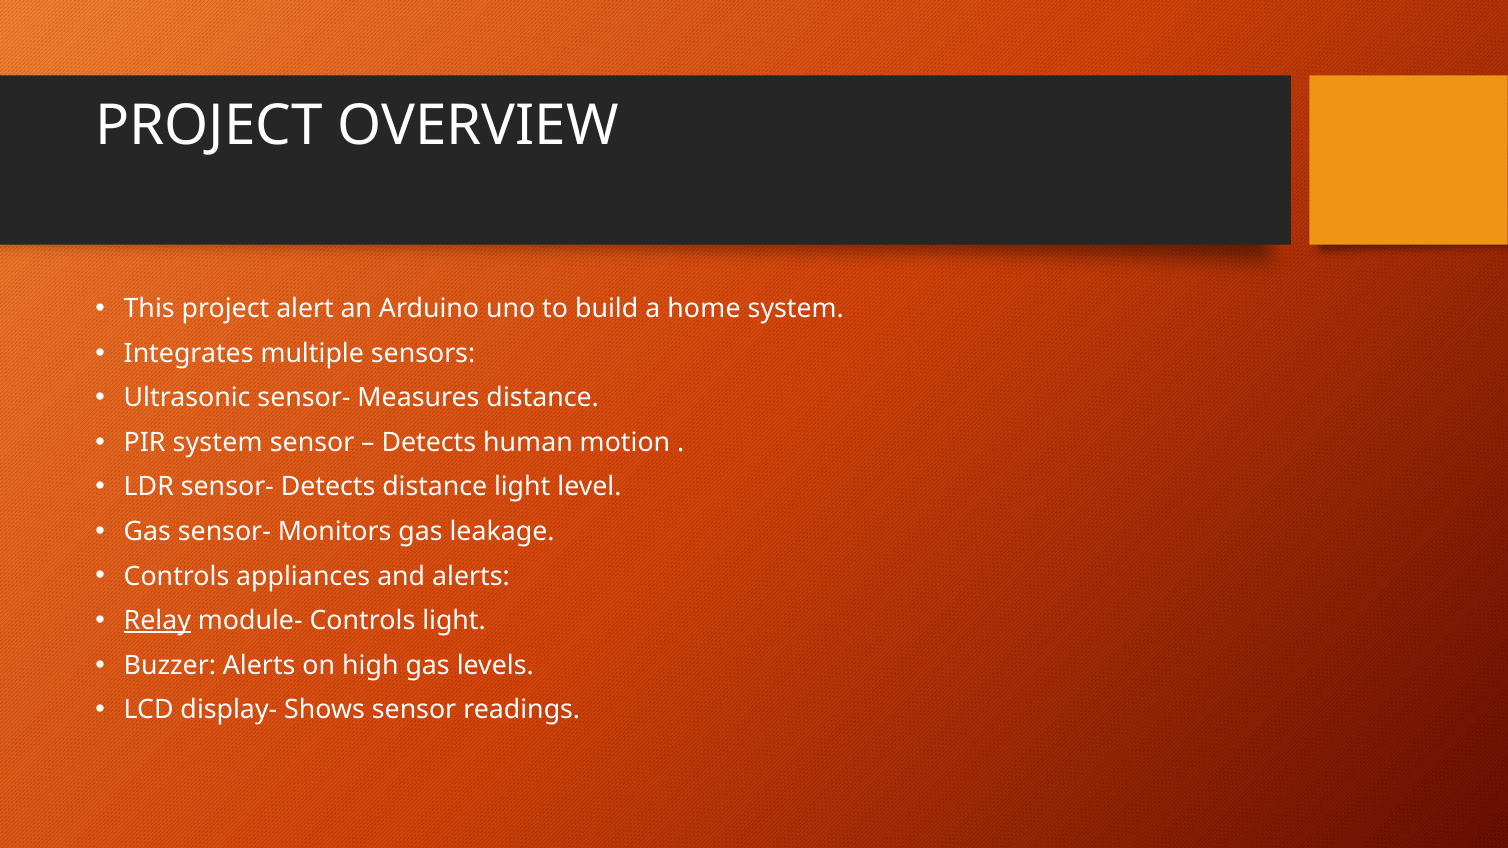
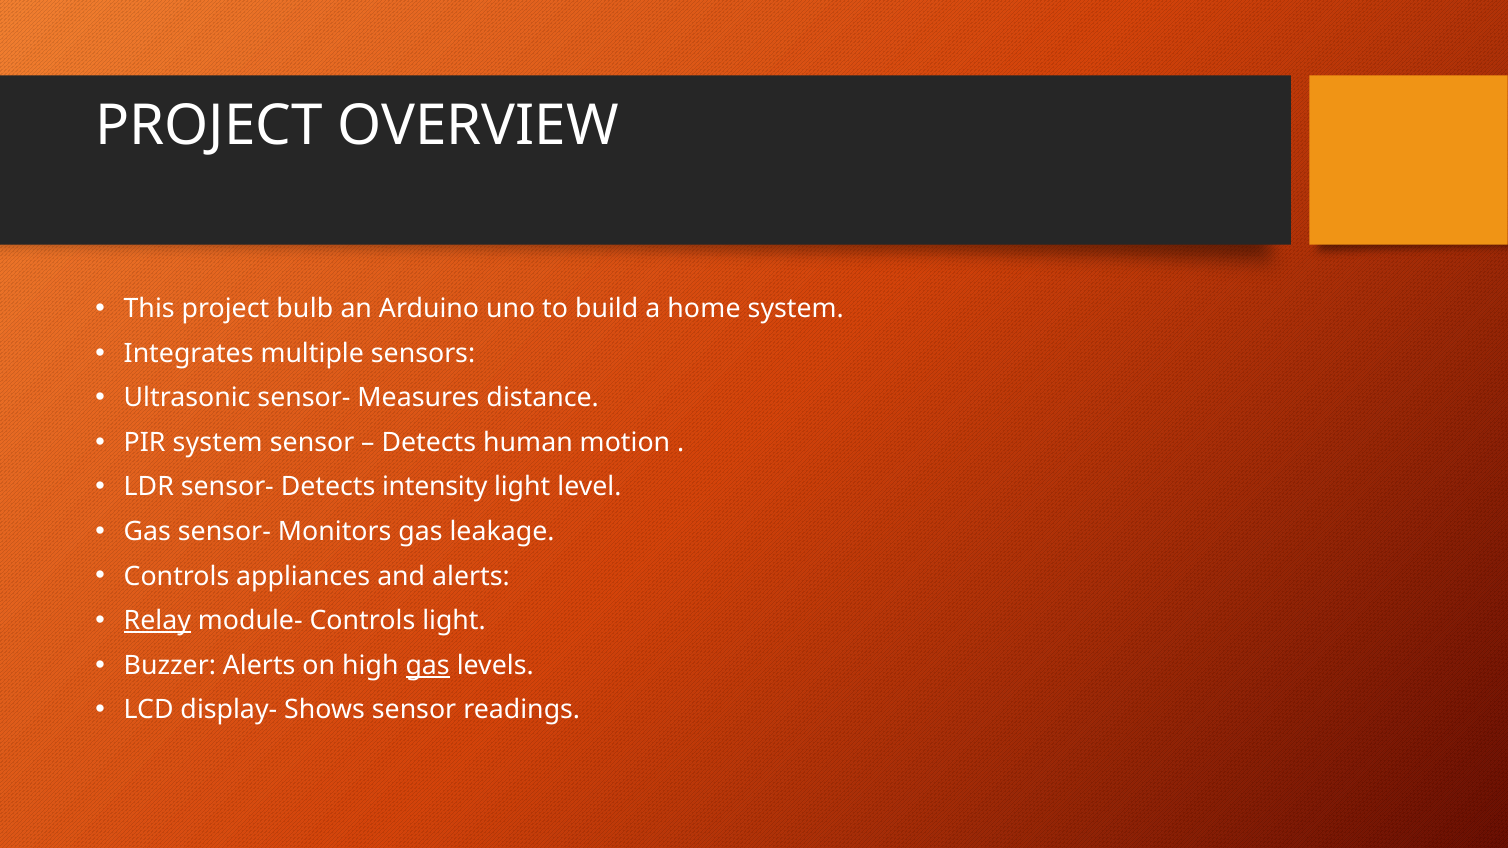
alert: alert -> bulb (305, 309)
Detects distance: distance -> intensity (435, 487)
gas underline: none -> present (428, 666)
